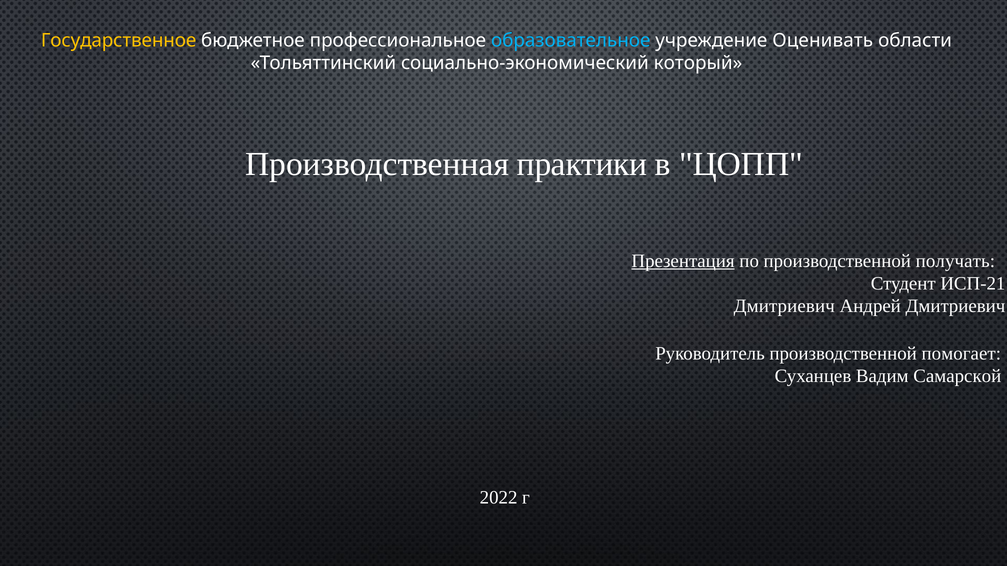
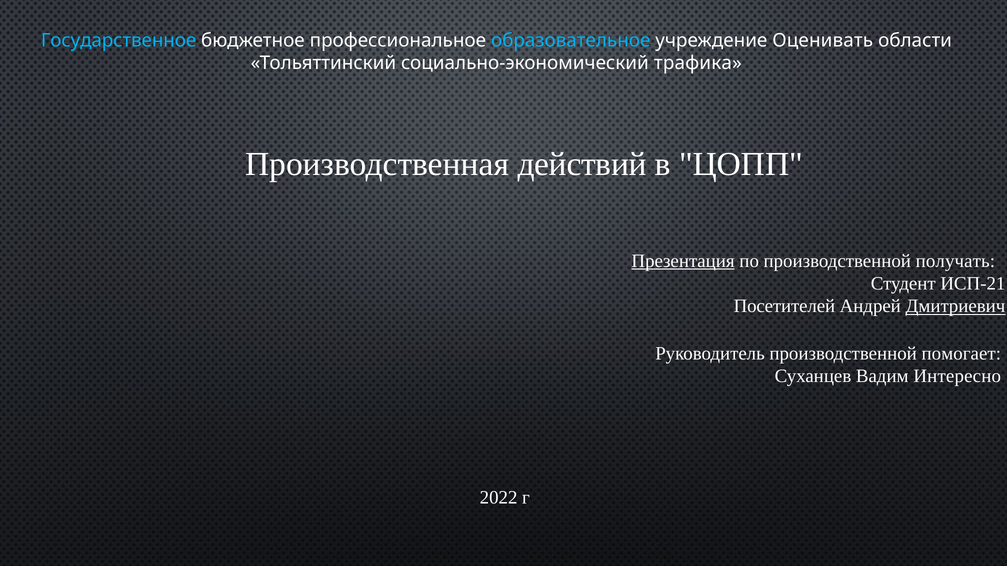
Государственное colour: yellow -> light blue (119, 40)
который: который -> трафика (698, 63)
практики: практики -> действий (582, 164)
Дмитриевич: Дмитриевич -> Посетителей (784, 306)
Дмитриевич underline: none -> present (955, 306)
Самарской: Самарской -> Интересно (957, 376)
